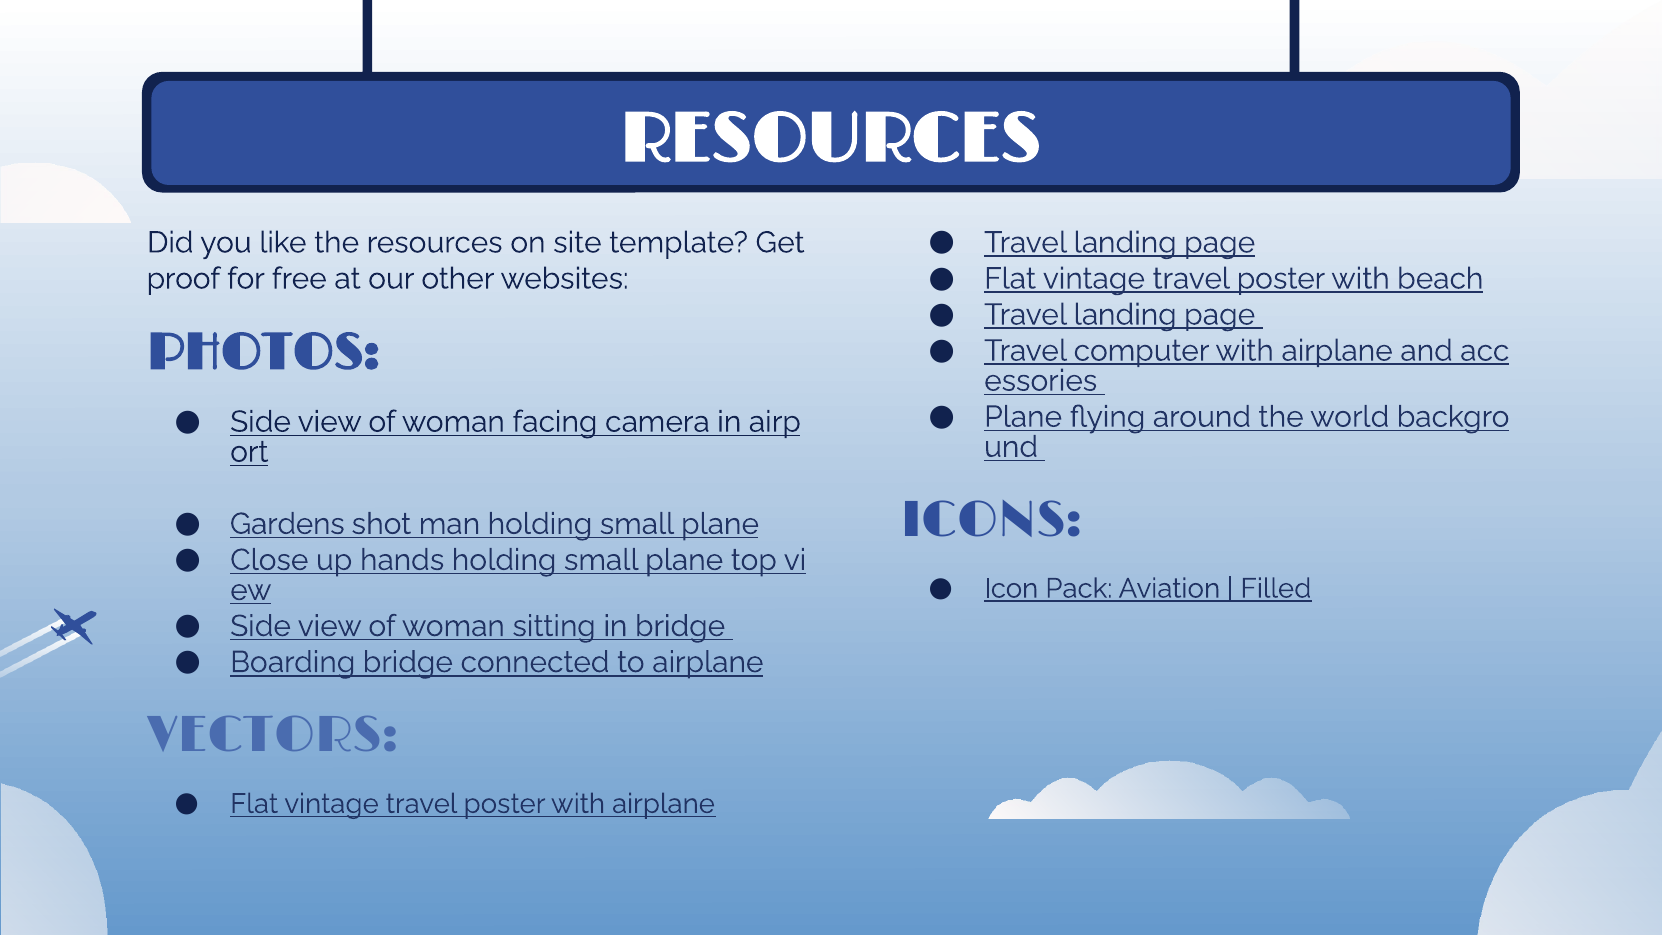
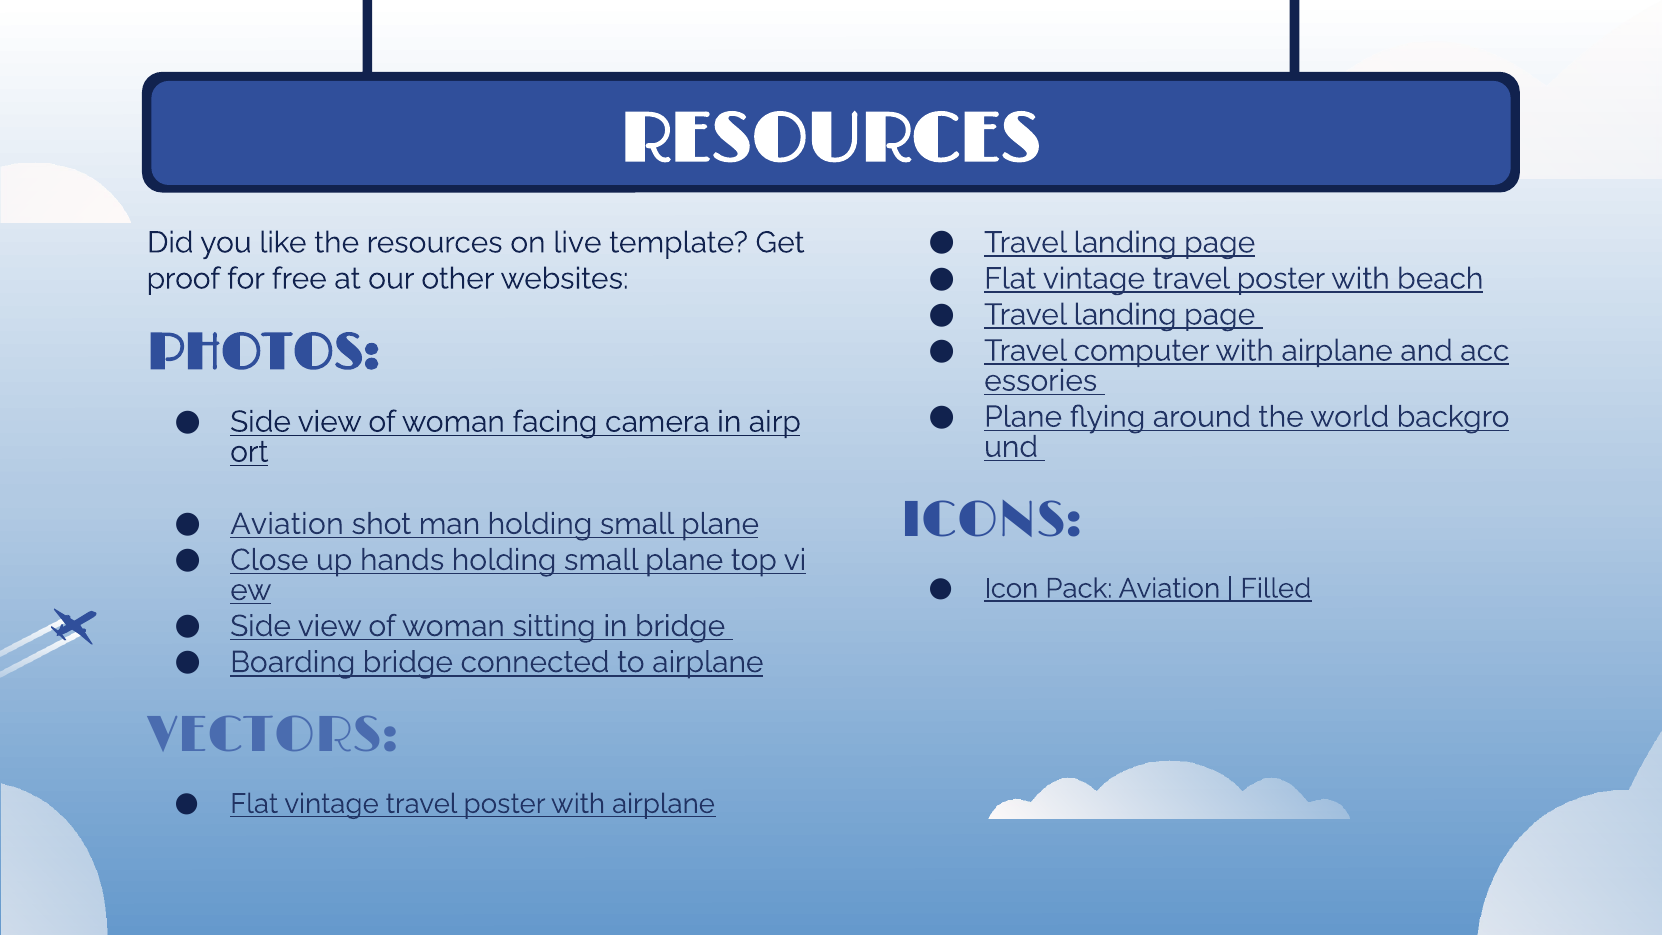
site: site -> live (577, 243)
Gardens: Gardens -> Aviation (287, 524)
